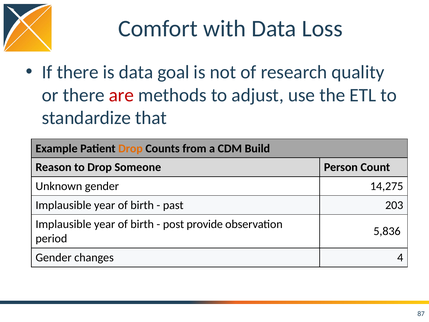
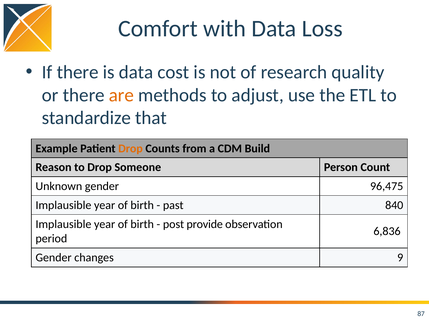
goal: goal -> cost (173, 72)
are colour: red -> orange (121, 95)
14,275: 14,275 -> 96,475 (387, 186)
203: 203 -> 840 (394, 205)
5,836: 5,836 -> 6,836 (387, 231)
4: 4 -> 9 (400, 257)
